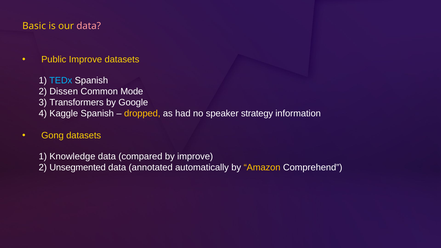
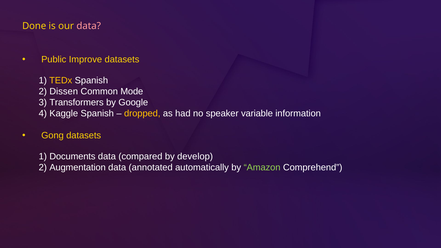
Basic: Basic -> Done (34, 26)
TEDx colour: light blue -> yellow (61, 80)
strategy: strategy -> variable (257, 114)
Knowledge: Knowledge -> Documents (72, 157)
by improve: improve -> develop (195, 157)
Unsegmented: Unsegmented -> Augmentation (78, 168)
Amazon colour: yellow -> light green (262, 168)
